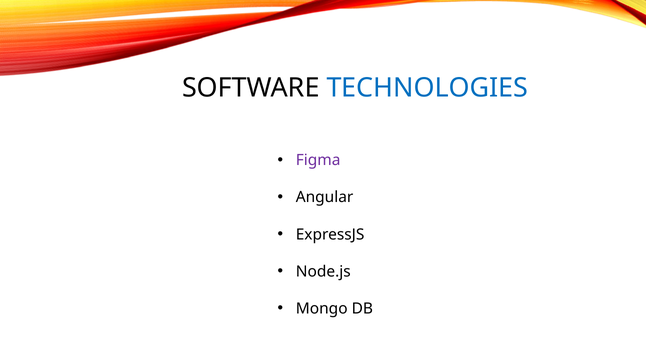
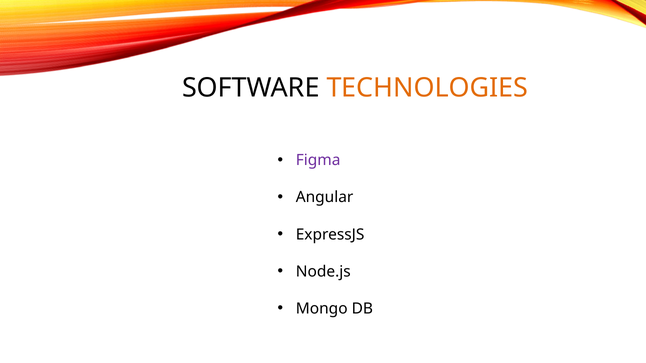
TECHNOLOGIES colour: blue -> orange (427, 88)
